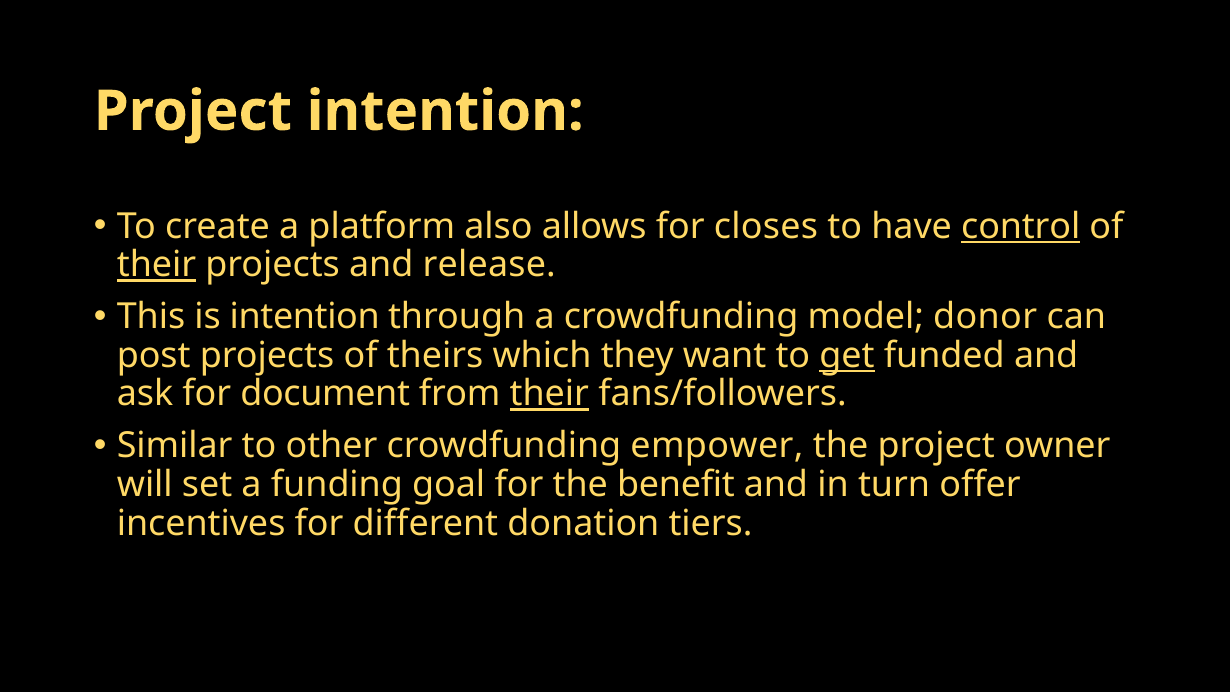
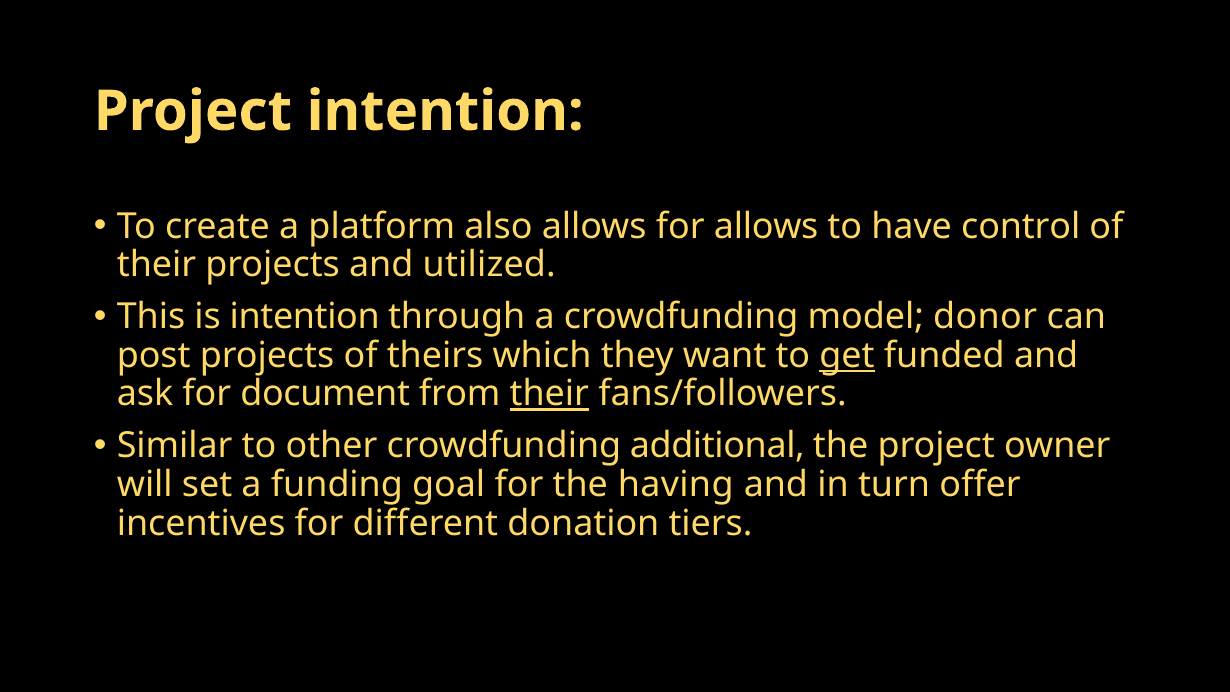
for closes: closes -> allows (766, 226)
control underline: present -> none (1021, 226)
their underline: present -> none (156, 265)
release: release -> utilized (489, 265)
empower: empower -> additional (717, 446)
benefit: benefit -> having (676, 484)
